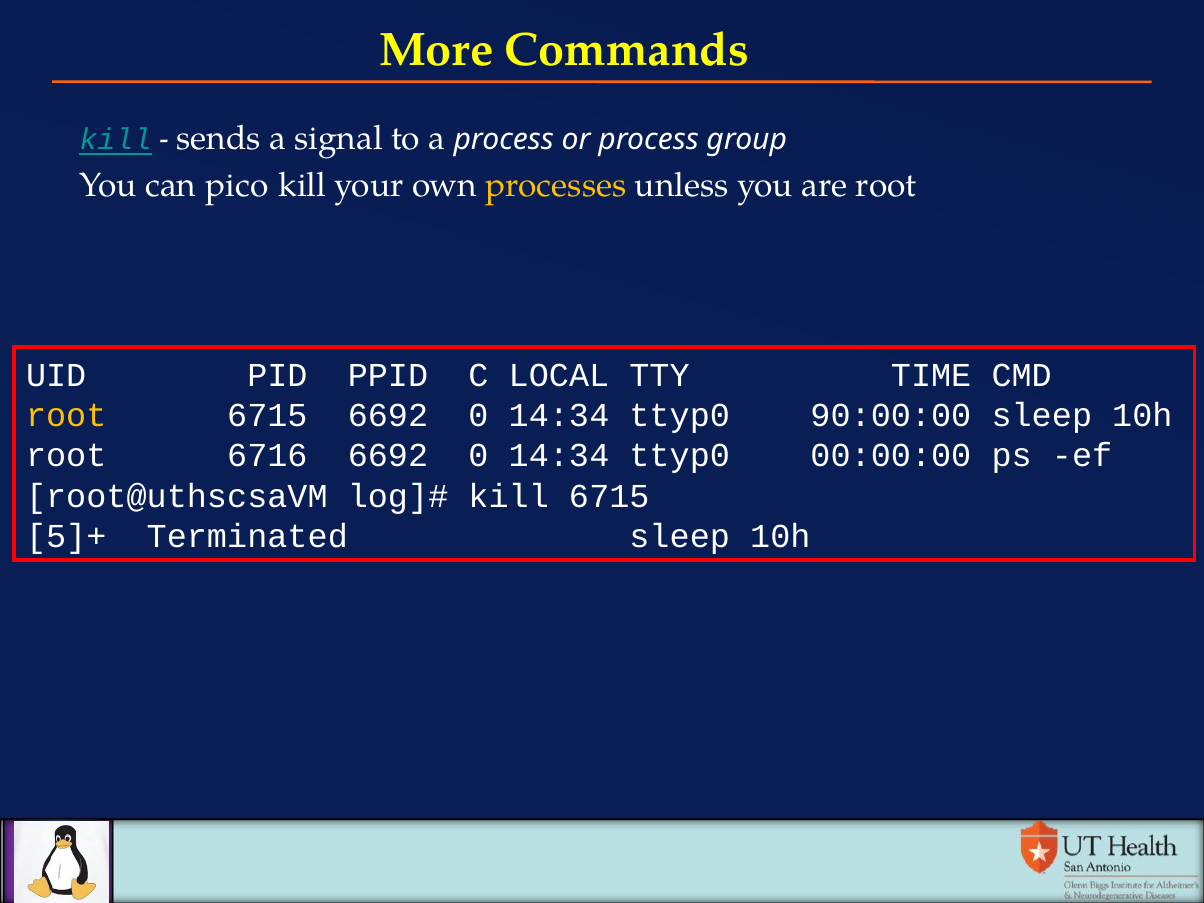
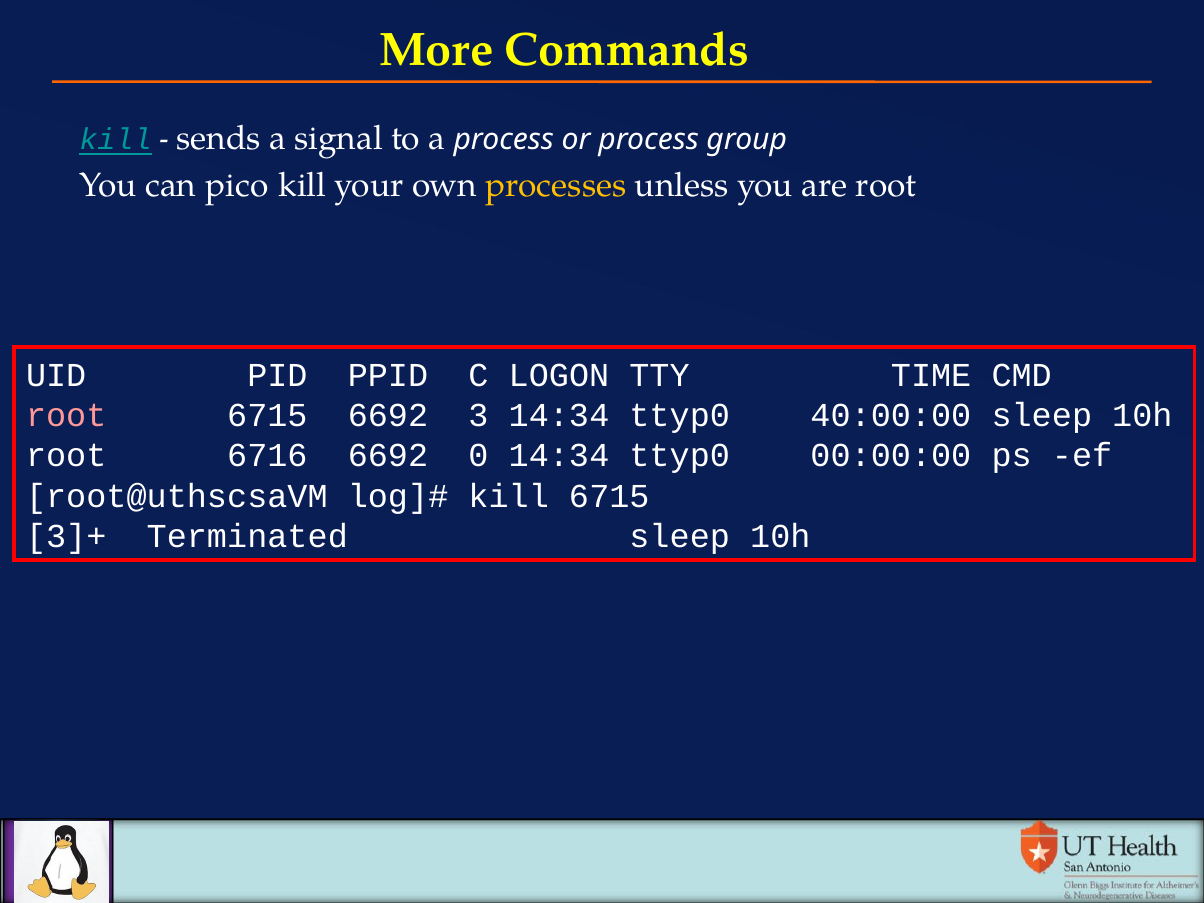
LOCAL: LOCAL -> LOGON (559, 376)
root colour: yellow -> pink (66, 416)
6715 6692 0: 0 -> 3 (478, 416)
90:00:00: 90:00:00 -> 40:00:00 (891, 416)
5]+: 5]+ -> 3]+ (66, 536)
